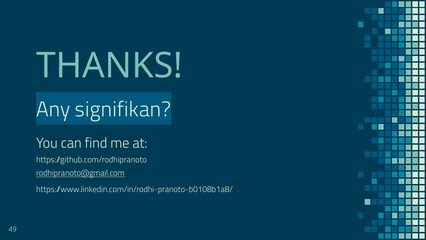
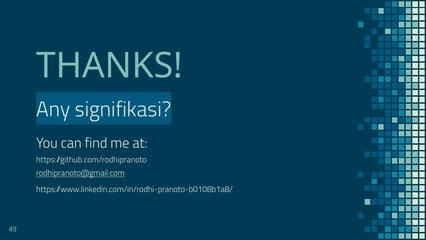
signifikan: signifikan -> signifikasi (123, 109)
